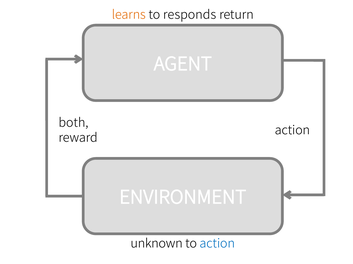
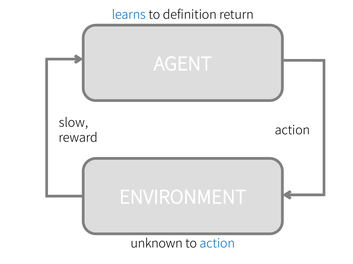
learns colour: orange -> blue (129, 15)
responds: responds -> definition (190, 15)
both: both -> slow (74, 123)
